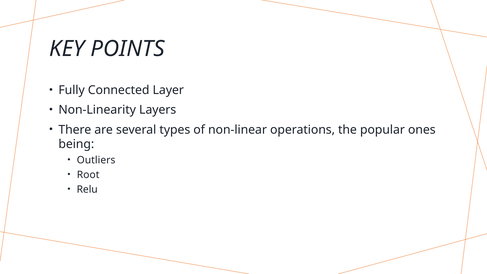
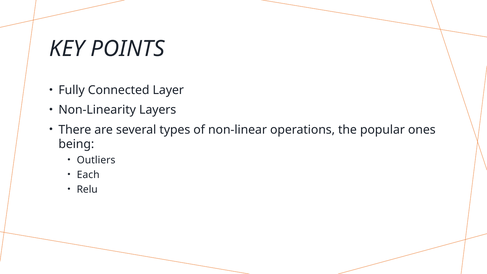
Root: Root -> Each (88, 175)
